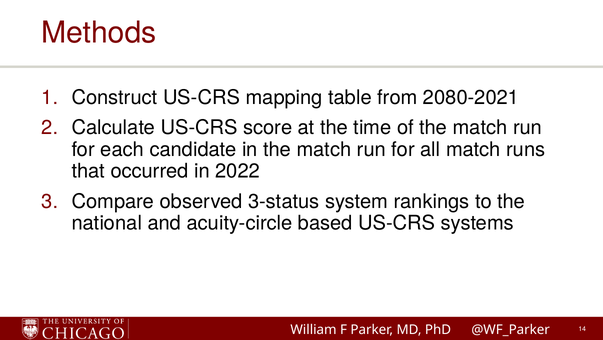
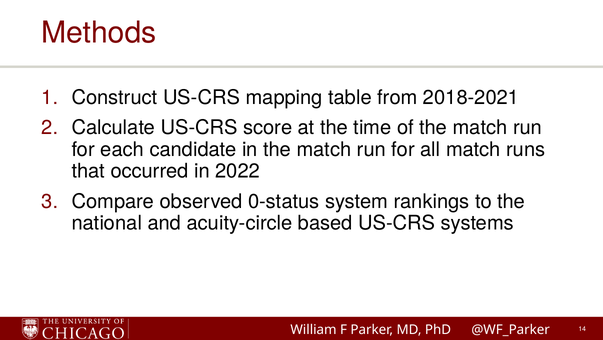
2080-2021: 2080-2021 -> 2018-2021 (471, 98)
3-status: 3-status -> 0-status (284, 201)
